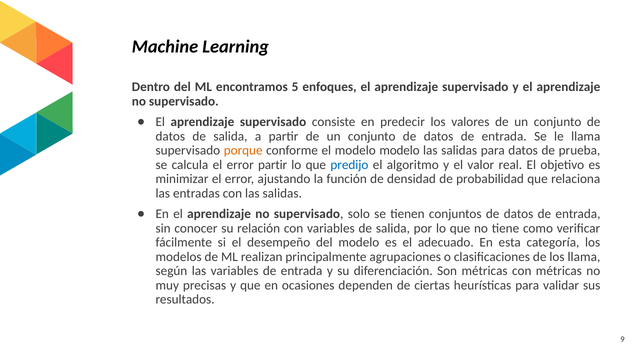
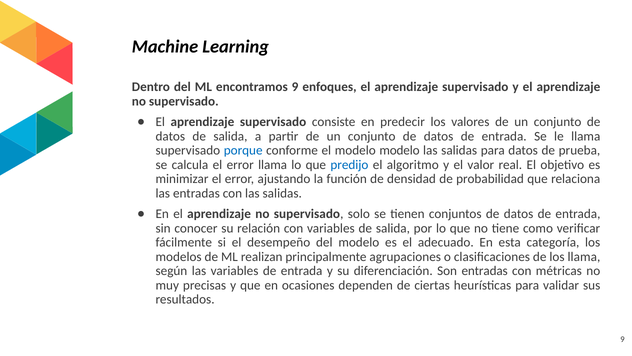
encontramos 5: 5 -> 9 (295, 87)
porque colour: orange -> blue (243, 150)
error partir: partir -> llama (273, 165)
Son métricas: métricas -> entradas (485, 271)
